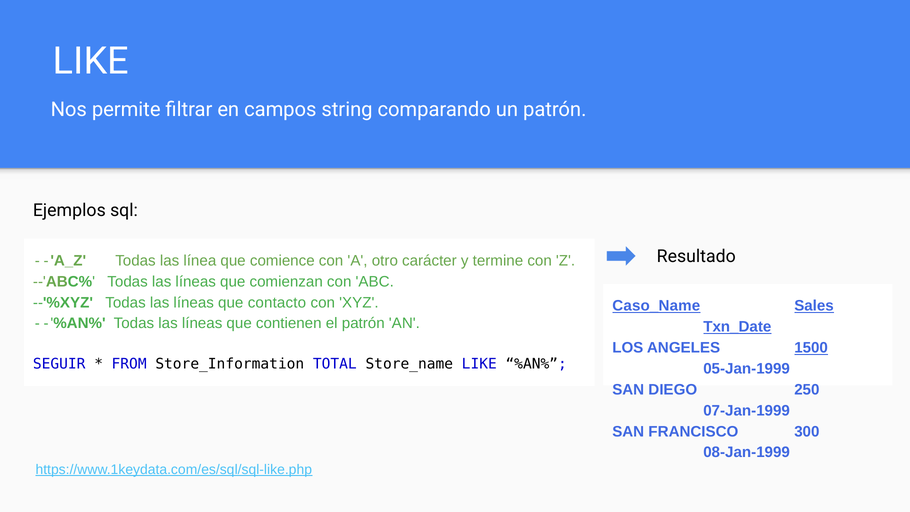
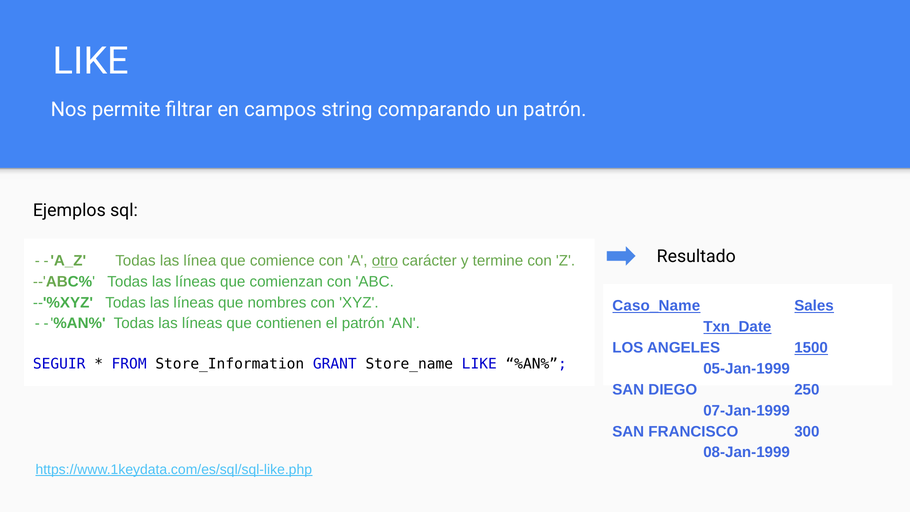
otro underline: none -> present (385, 261)
contacto: contacto -> nombres (277, 303)
TOTAL: TOTAL -> GRANT (335, 364)
